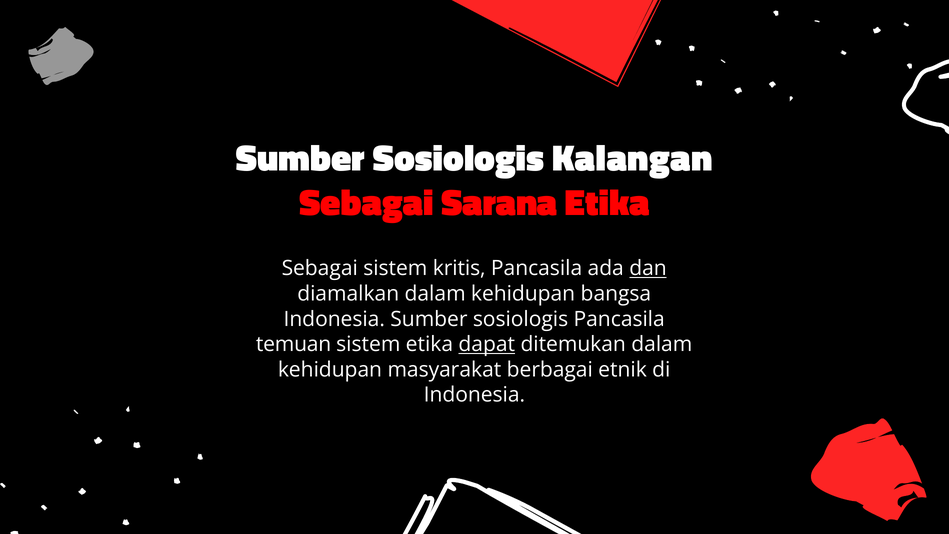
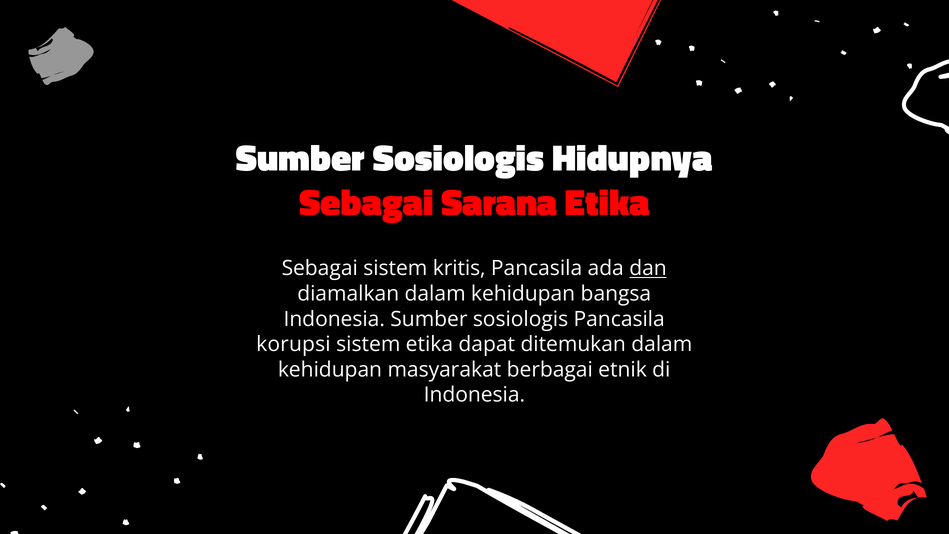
Kalangan: Kalangan -> Hidupnya (632, 159)
temuan: temuan -> korupsi (293, 344)
dapat underline: present -> none (487, 344)
